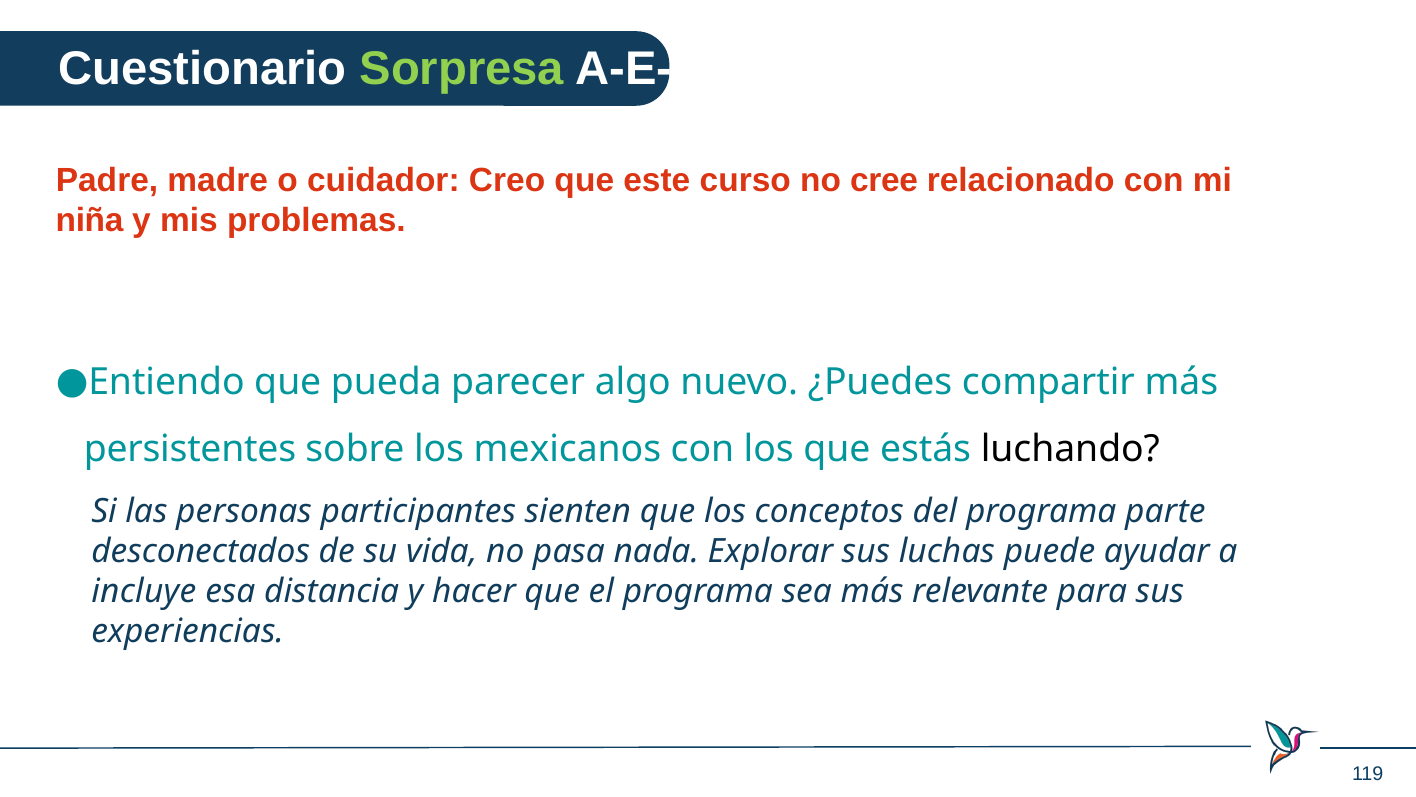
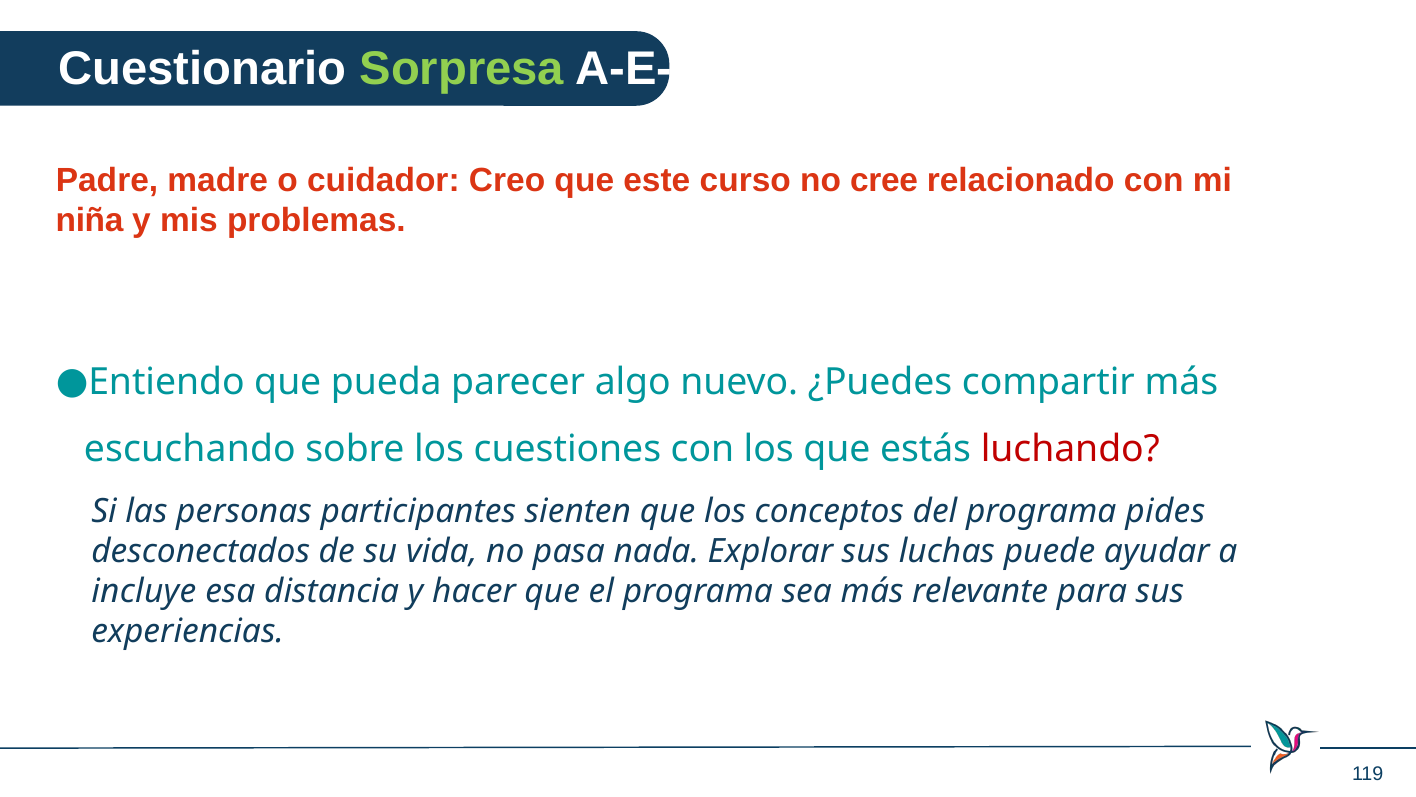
persistentes: persistentes -> escuchando (190, 449)
mexicanos: mexicanos -> cuestiones (567, 449)
luchando colour: black -> red (1070, 449)
parte: parte -> pides (1165, 511)
